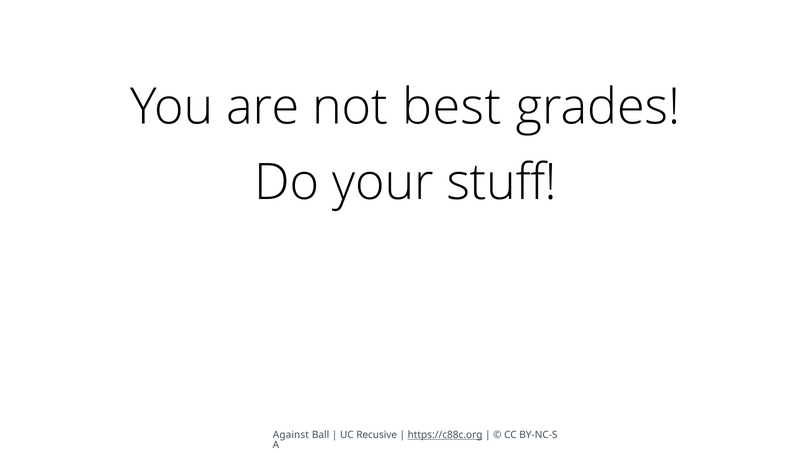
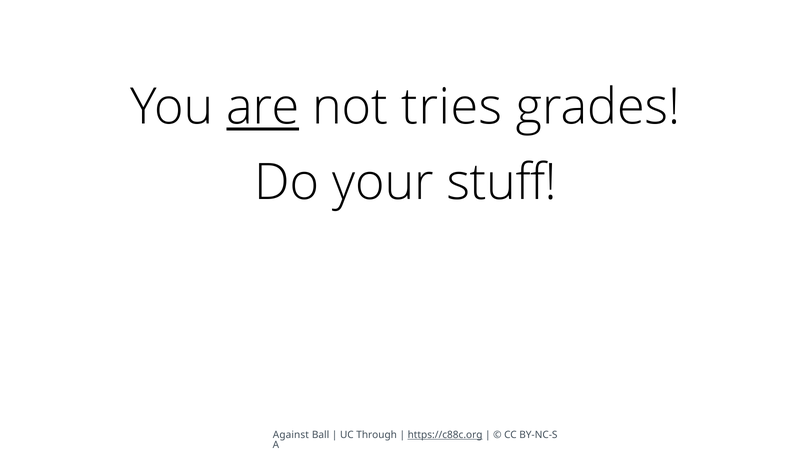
are underline: none -> present (263, 107)
best: best -> tries (452, 107)
Recusive: Recusive -> Through (377, 435)
